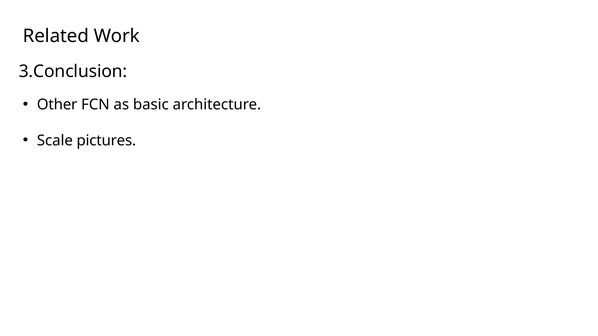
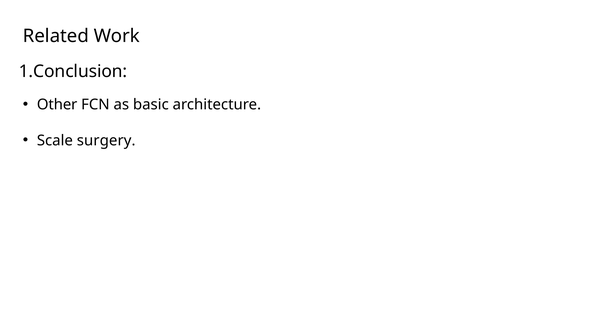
3.Conclusion: 3.Conclusion -> 1.Conclusion (73, 72)
pictures: pictures -> surgery (106, 141)
